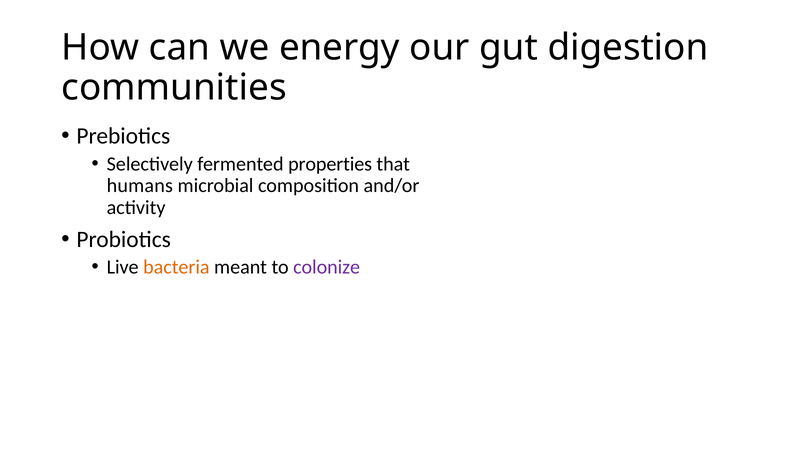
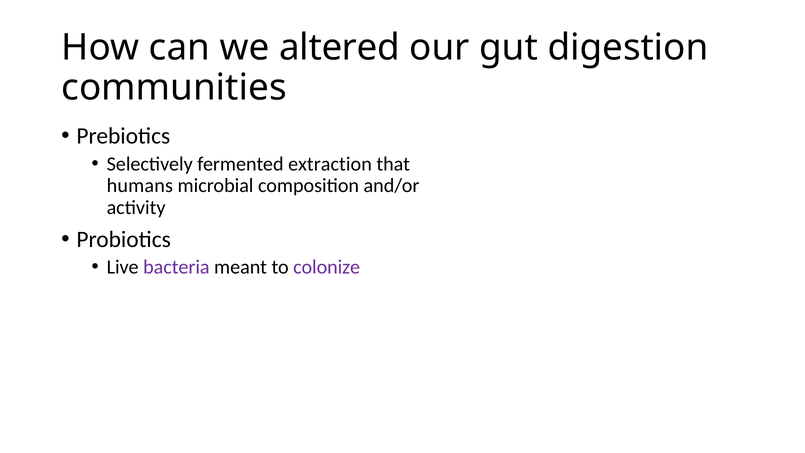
energy: energy -> altered (340, 48)
properties: properties -> extraction (330, 164)
bacteria colour: orange -> purple (176, 267)
